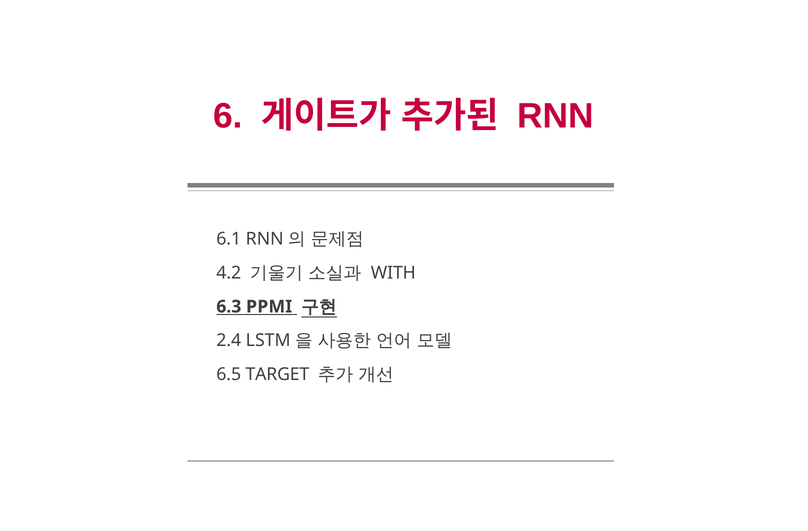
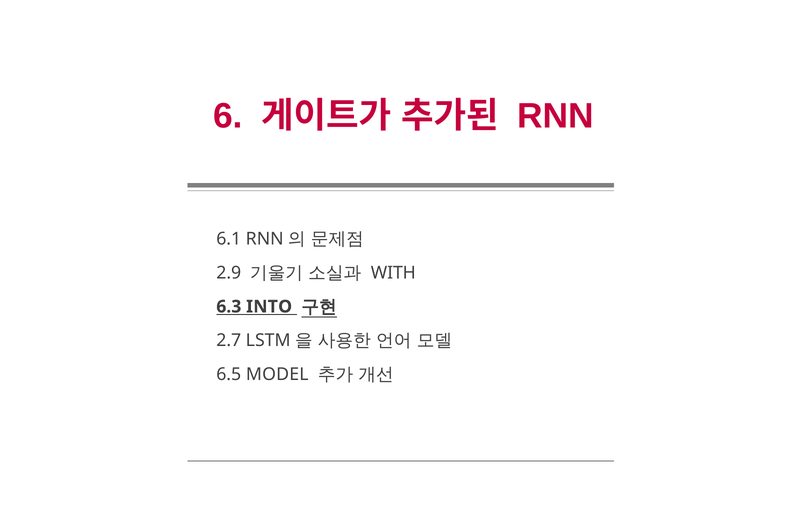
4.2: 4.2 -> 2.9 (229, 273)
PPMI: PPMI -> INTO (269, 306)
2.4: 2.4 -> 2.7 (229, 340)
TARGET: TARGET -> MODEL (277, 374)
